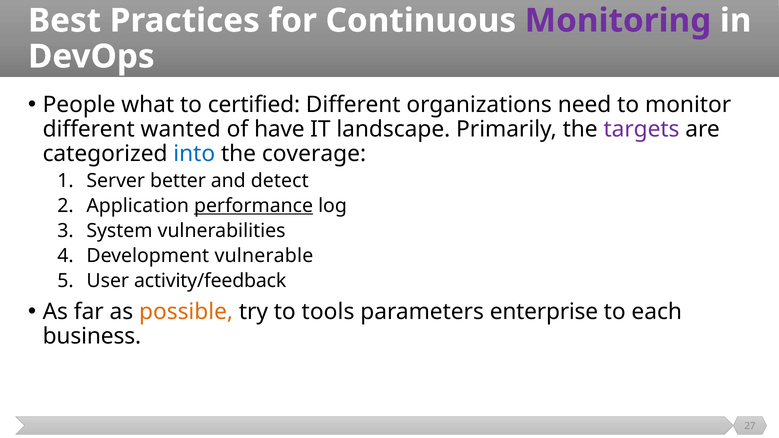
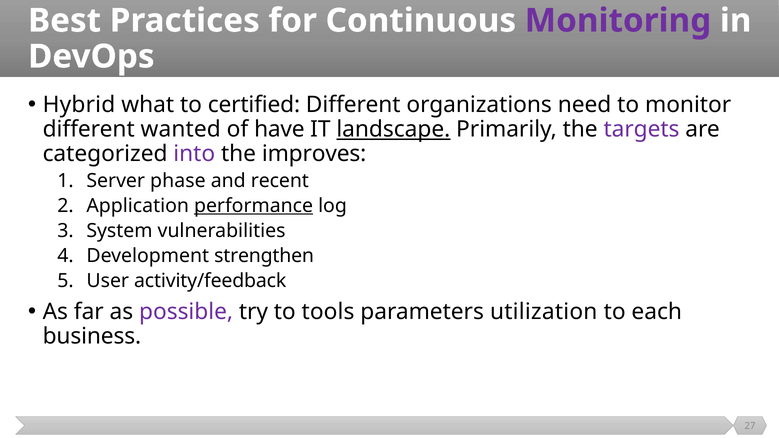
People: People -> Hybrid (79, 105)
landscape underline: none -> present (393, 129)
into colour: blue -> purple (194, 154)
coverage: coverage -> improves (314, 154)
better: better -> phase (178, 181)
detect: detect -> recent (280, 181)
vulnerable: vulnerable -> strengthen (264, 256)
possible colour: orange -> purple (186, 312)
enterprise: enterprise -> utilization (544, 312)
